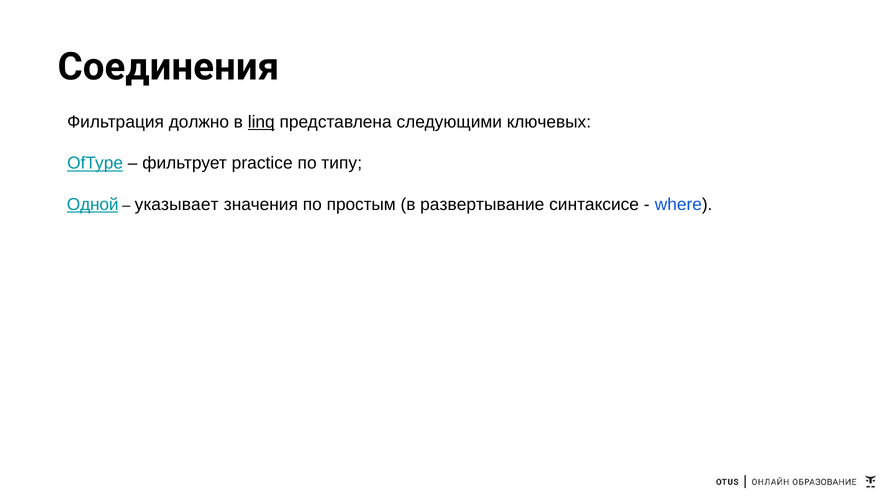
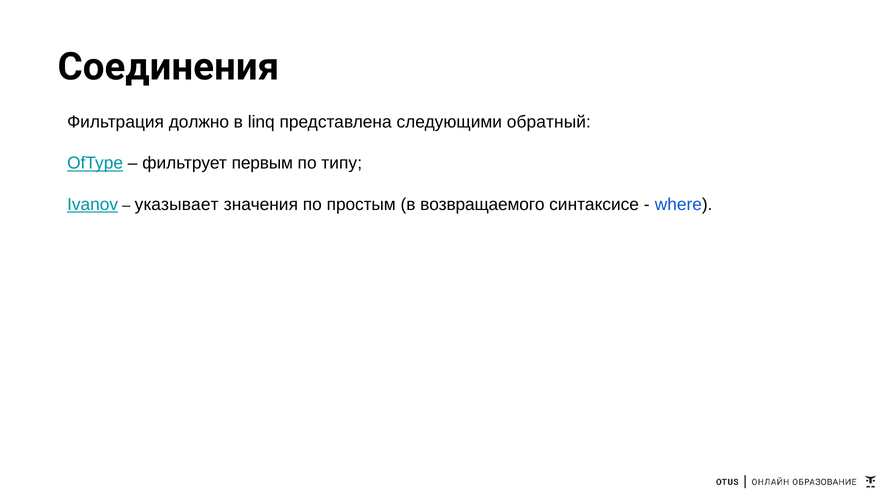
linq underline: present -> none (261, 122)
ключевых: ключевых -> обратный (549, 122)
practice: practice -> первым (262, 163)
Одной: Одной -> Ivanov (93, 204)
развертывание: развертывание -> возвращаемого (482, 204)
